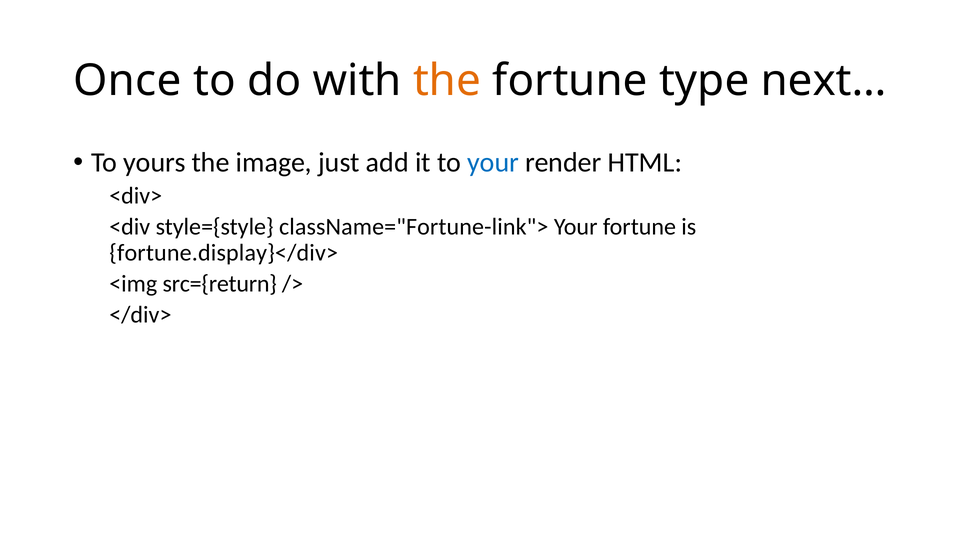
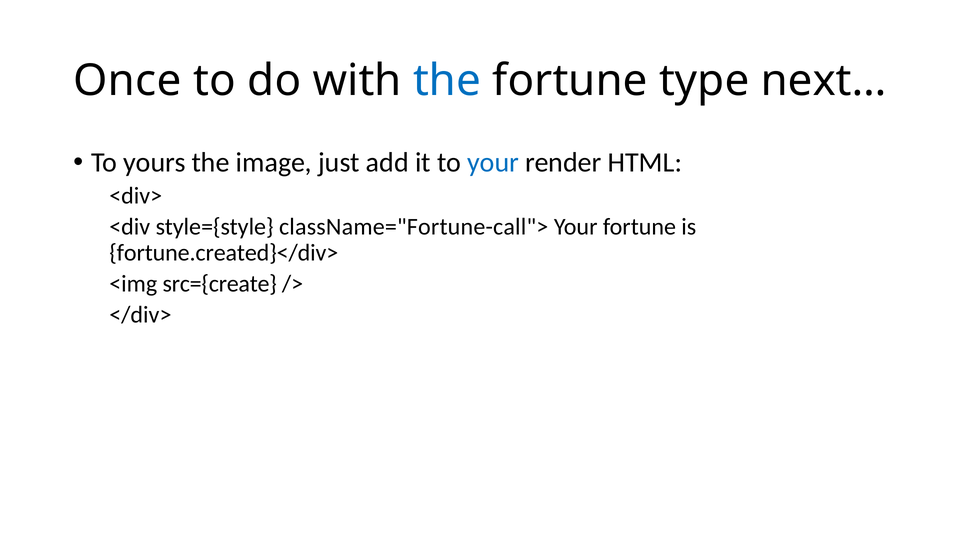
the colour: orange -> blue (447, 81)
className="Fortune-link">: className="Fortune-link"> -> className="Fortune-call"> (414, 227)
fortune.display}</div>: fortune.display}</div> -> fortune.created}</div> (224, 252)
src={return: src={return -> src={create (220, 283)
